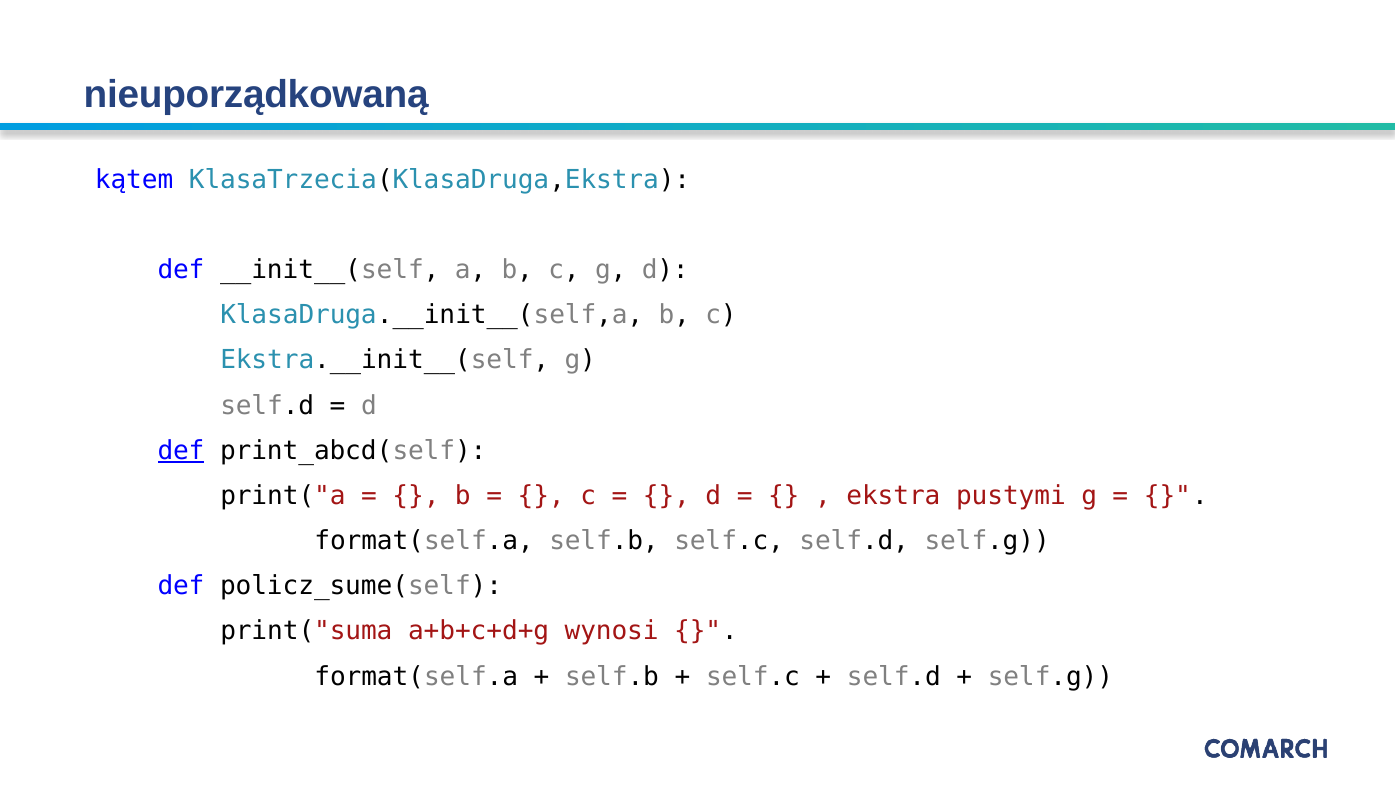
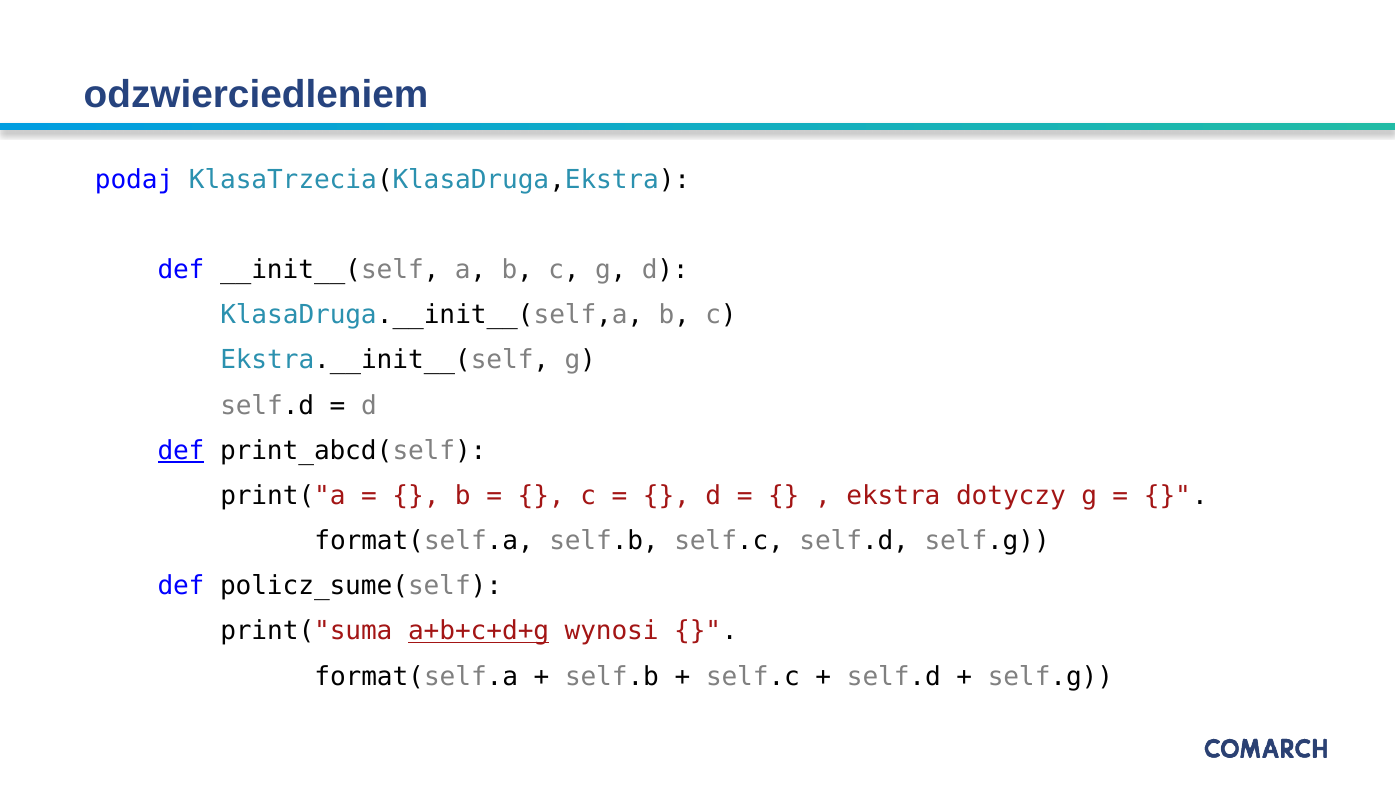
nieuporządkowaną: nieuporządkowaną -> odzwierciedleniem (256, 95)
kątem: kątem -> podaj (134, 180)
pustymi: pustymi -> dotyczy (1011, 496)
a+b+c+d+g underline: none -> present (479, 631)
